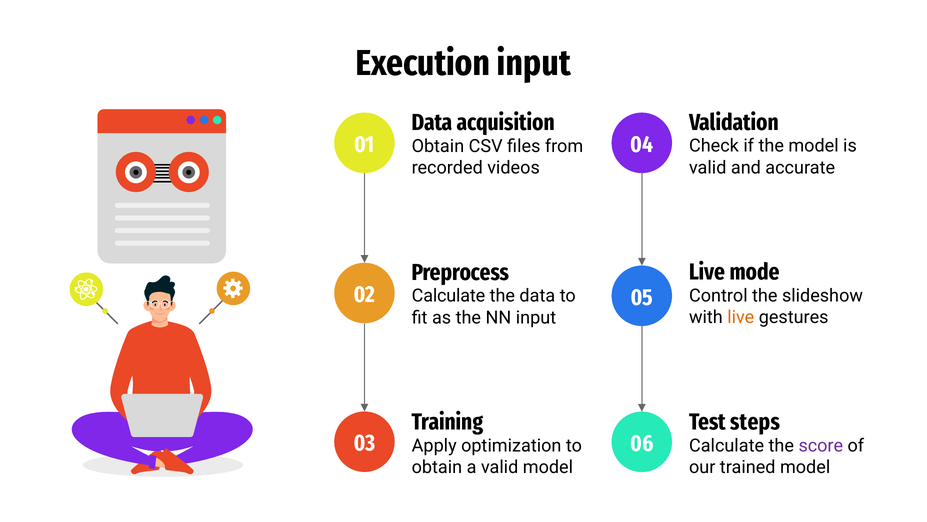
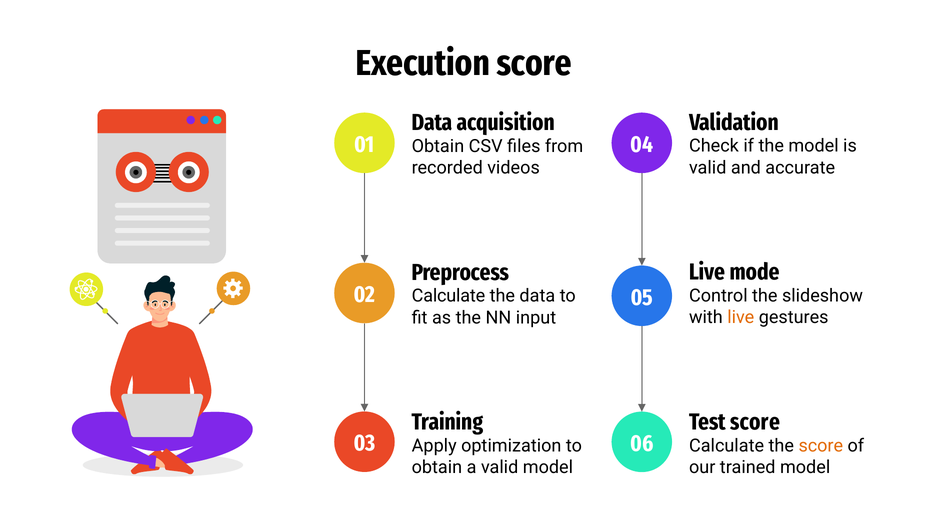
Execution input: input -> score (534, 63)
Test steps: steps -> score (755, 422)
score colour: purple -> orange (821, 445)
